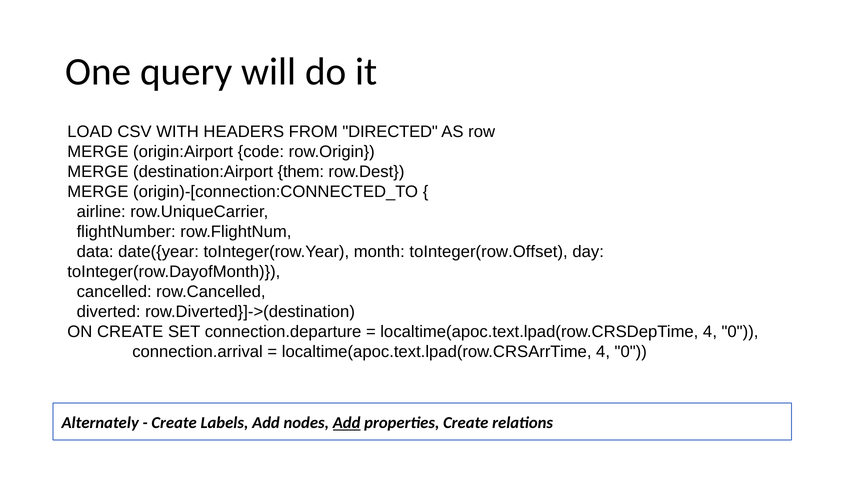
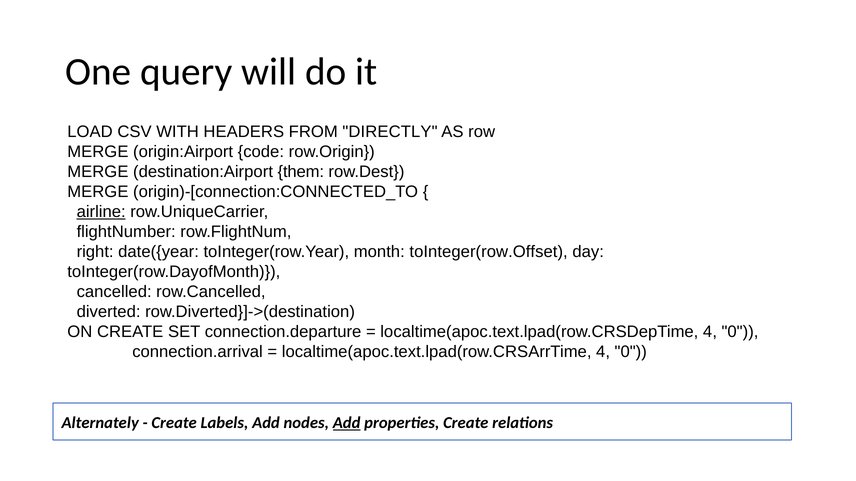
DIRECTED: DIRECTED -> DIRECTLY (390, 132)
airline underline: none -> present (101, 212)
data: data -> right (95, 252)
